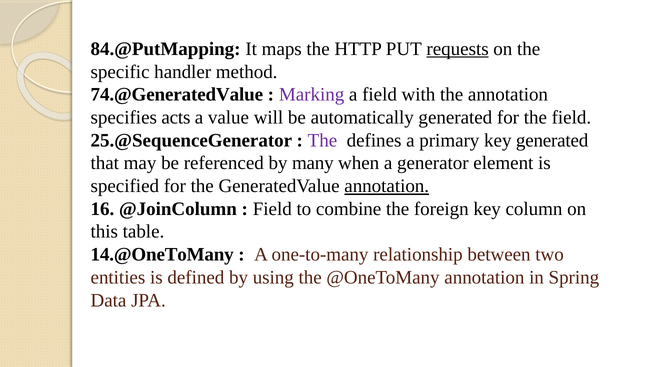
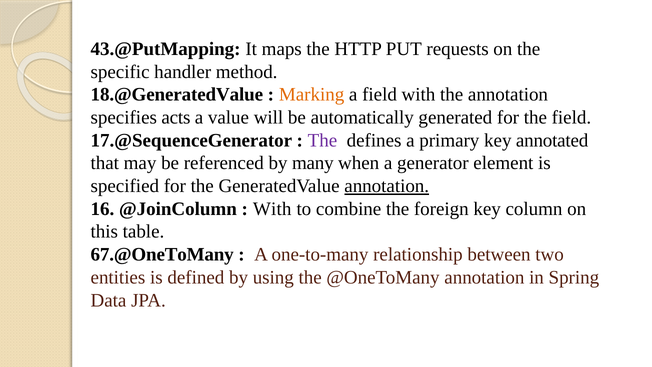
84.@PutMapping: 84.@PutMapping -> 43.@PutMapping (166, 49)
requests underline: present -> none (458, 49)
74.@GeneratedValue: 74.@GeneratedValue -> 18.@GeneratedValue (177, 95)
Marking colour: purple -> orange (312, 95)
25.@SequenceGenerator: 25.@SequenceGenerator -> 17.@SequenceGenerator (191, 140)
key generated: generated -> annotated (552, 140)
Field: Field -> With (272, 209)
14.@OneToMany: 14.@OneToMany -> 67.@OneToMany (162, 254)
